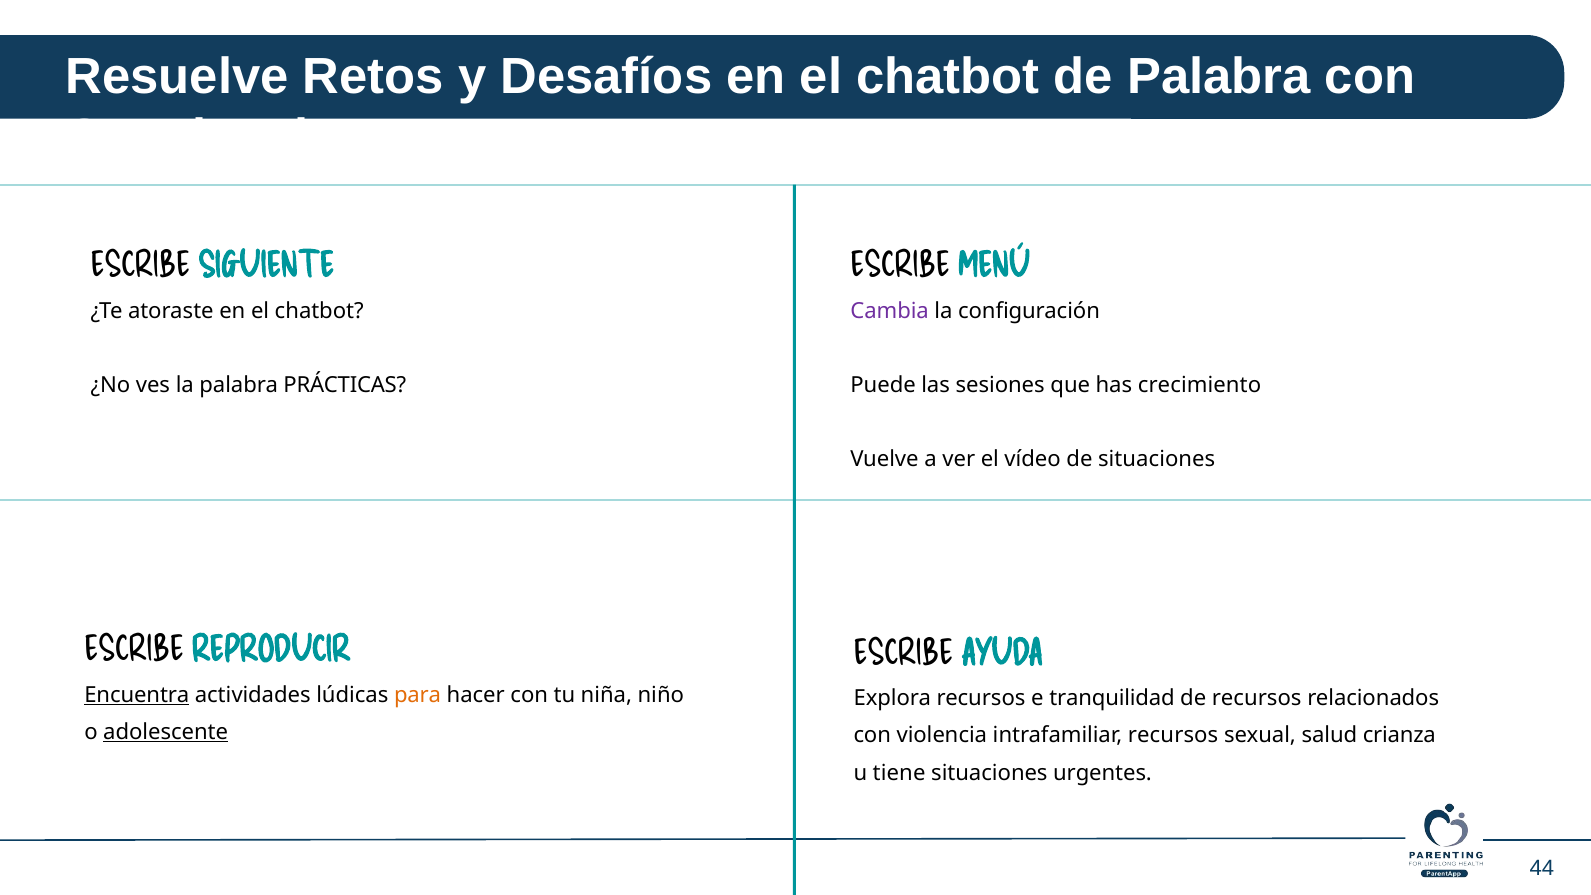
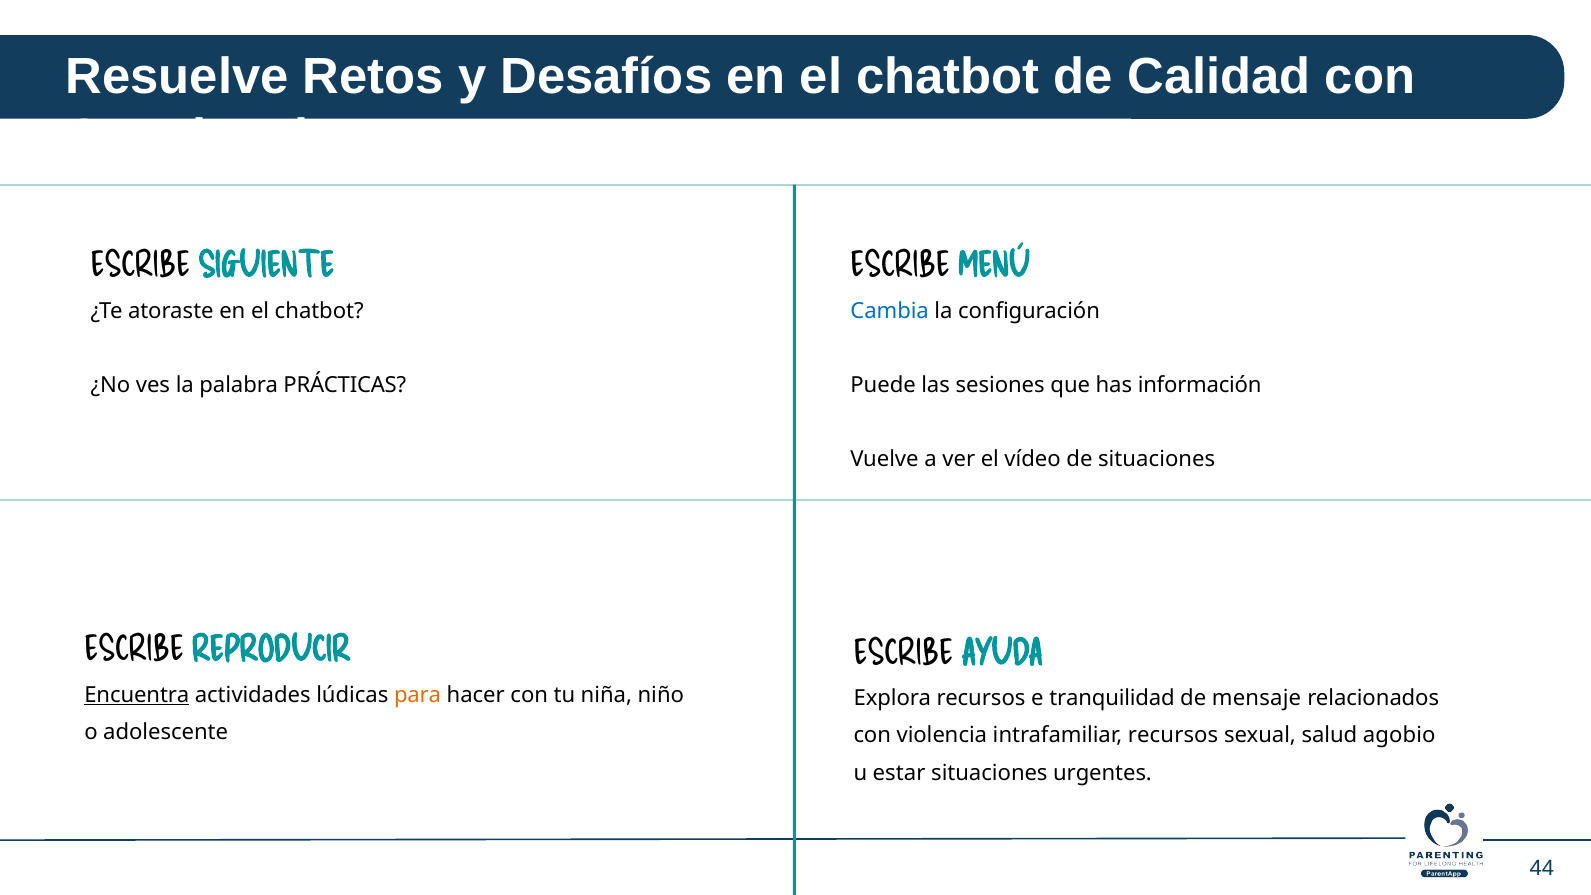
de Palabra: Palabra -> Calidad (1219, 76)
Cambia colour: purple -> blue (890, 311)
crecimiento: crecimiento -> información (1200, 385)
de recursos: recursos -> mensaje (1257, 699)
adolescente underline: present -> none (166, 732)
crianza: crianza -> agobio (1399, 736)
tiene: tiene -> estar (899, 773)
